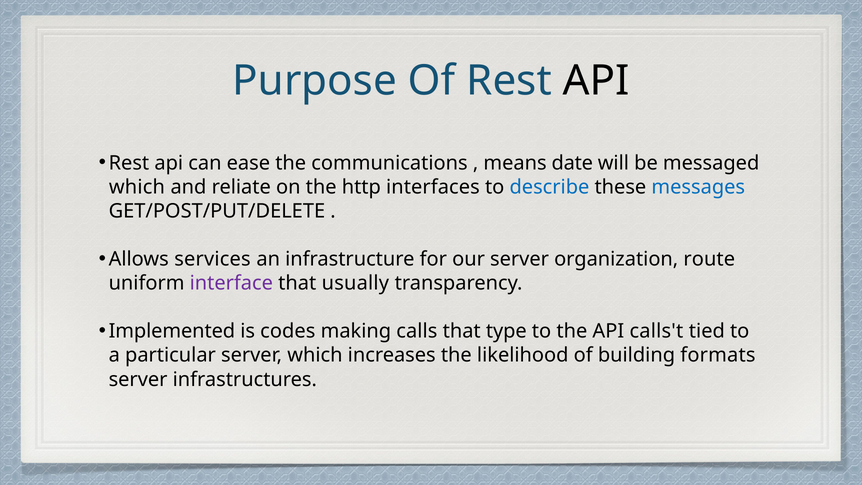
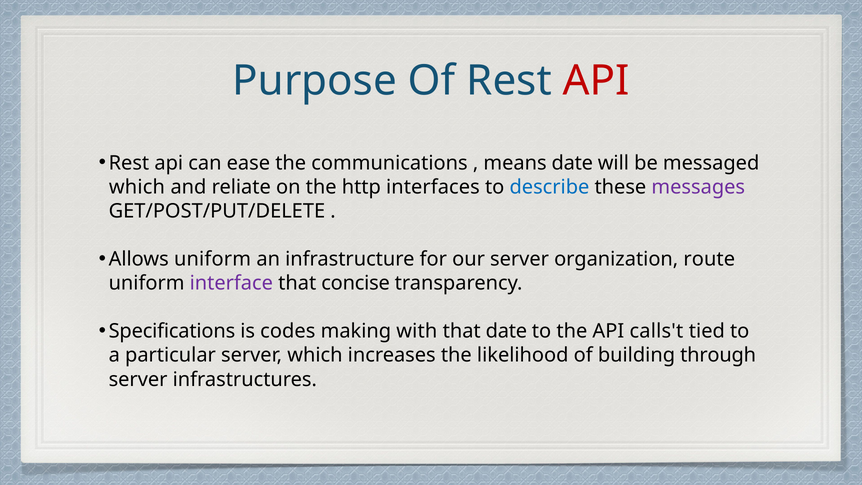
API colour: black -> red (596, 81)
messages colour: blue -> purple (698, 187)
Allows services: services -> uniform (213, 259)
usually: usually -> concise (356, 283)
Implemented: Implemented -> Specifications (172, 331)
calls: calls -> with (417, 331)
that type: type -> date (506, 331)
formats: formats -> through (718, 355)
